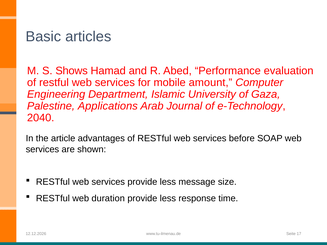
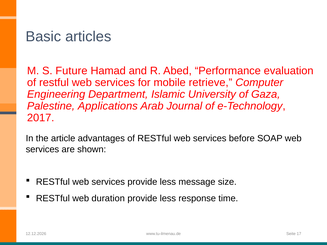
Shows: Shows -> Future (71, 71)
amount: amount -> retrieve (210, 83)
2040: 2040 -> 2017 (41, 118)
